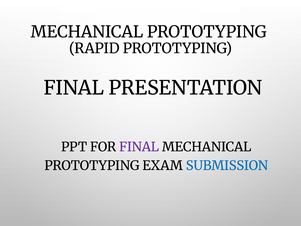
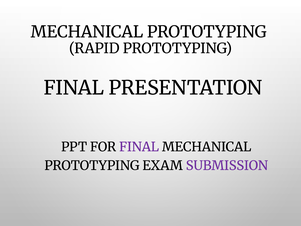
SUBMISSION colour: blue -> purple (227, 165)
